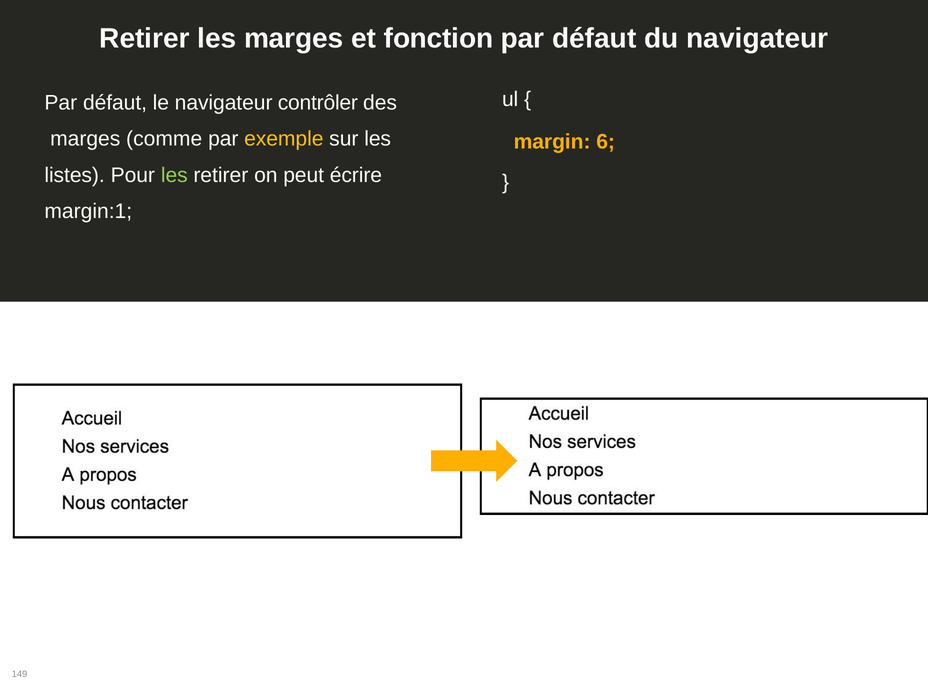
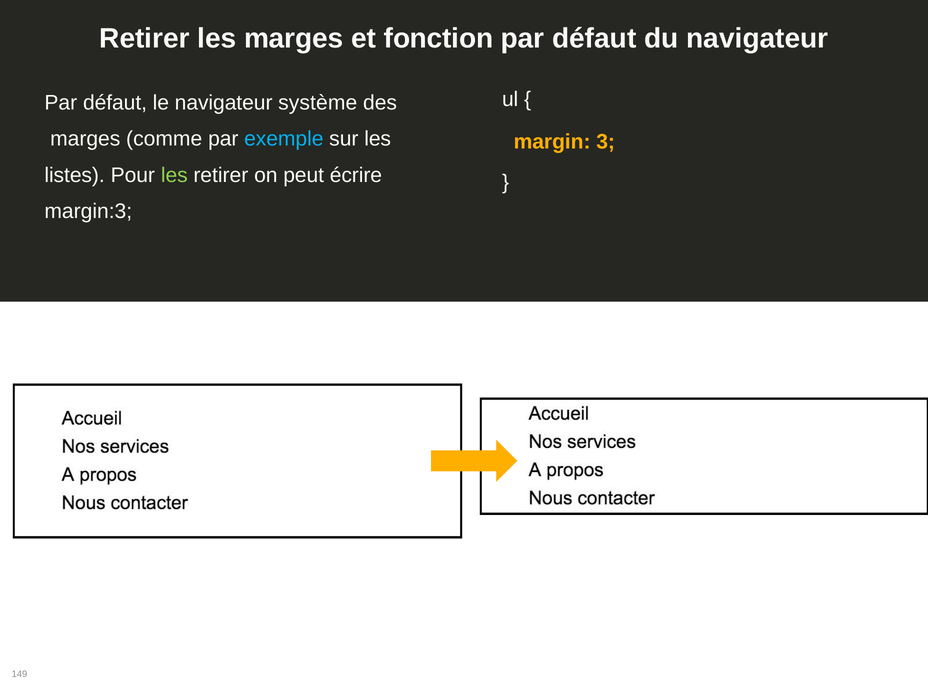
contrôler: contrôler -> système (318, 103)
exemple colour: yellow -> light blue (284, 139)
6: 6 -> 3 (606, 142)
margin:1: margin:1 -> margin:3 (88, 211)
